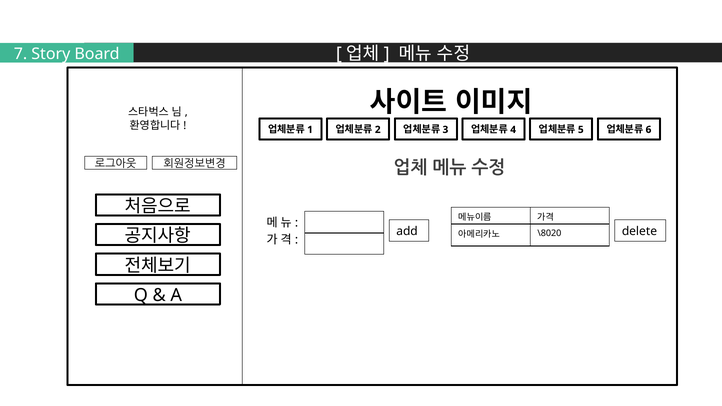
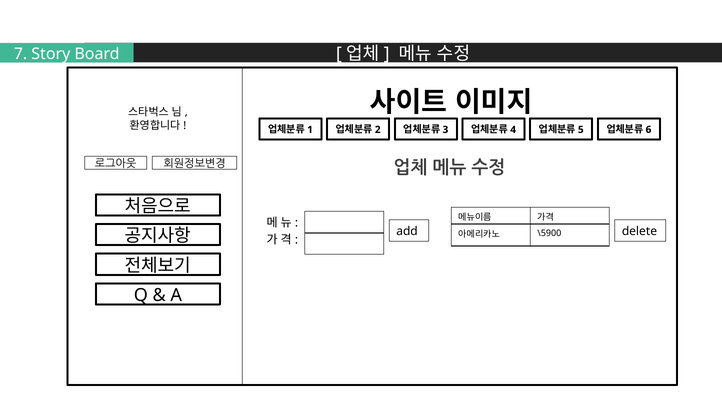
\8020: \8020 -> \5900 (549, 234)
